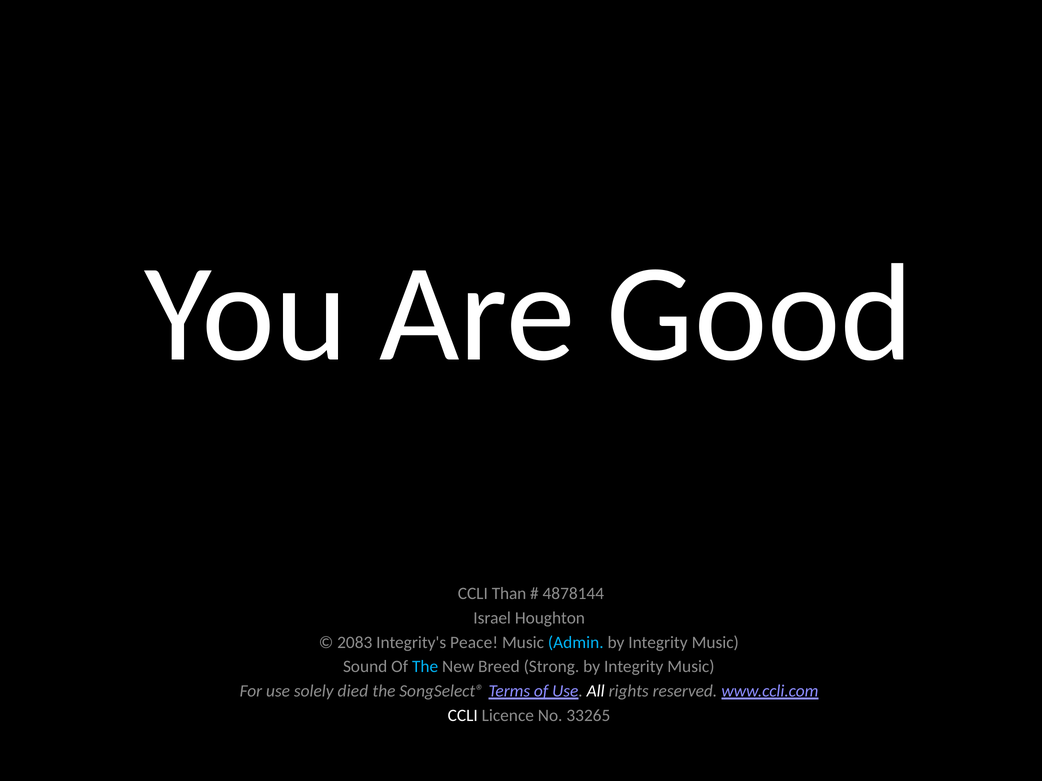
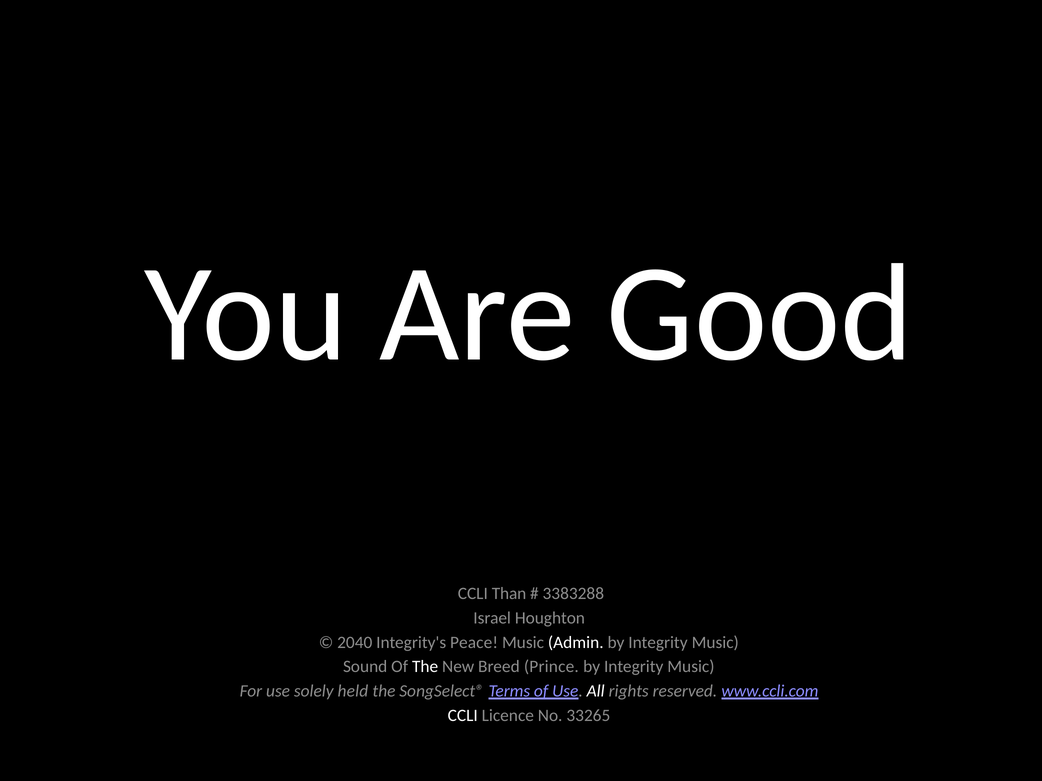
4878144: 4878144 -> 3383288 (573, 594)
2083: 2083 -> 2040 (355, 643)
Admin colour: light blue -> white (576, 643)
The colour: light blue -> white (425, 667)
Strong: Strong -> Prince (551, 667)
died: died -> held (353, 691)
